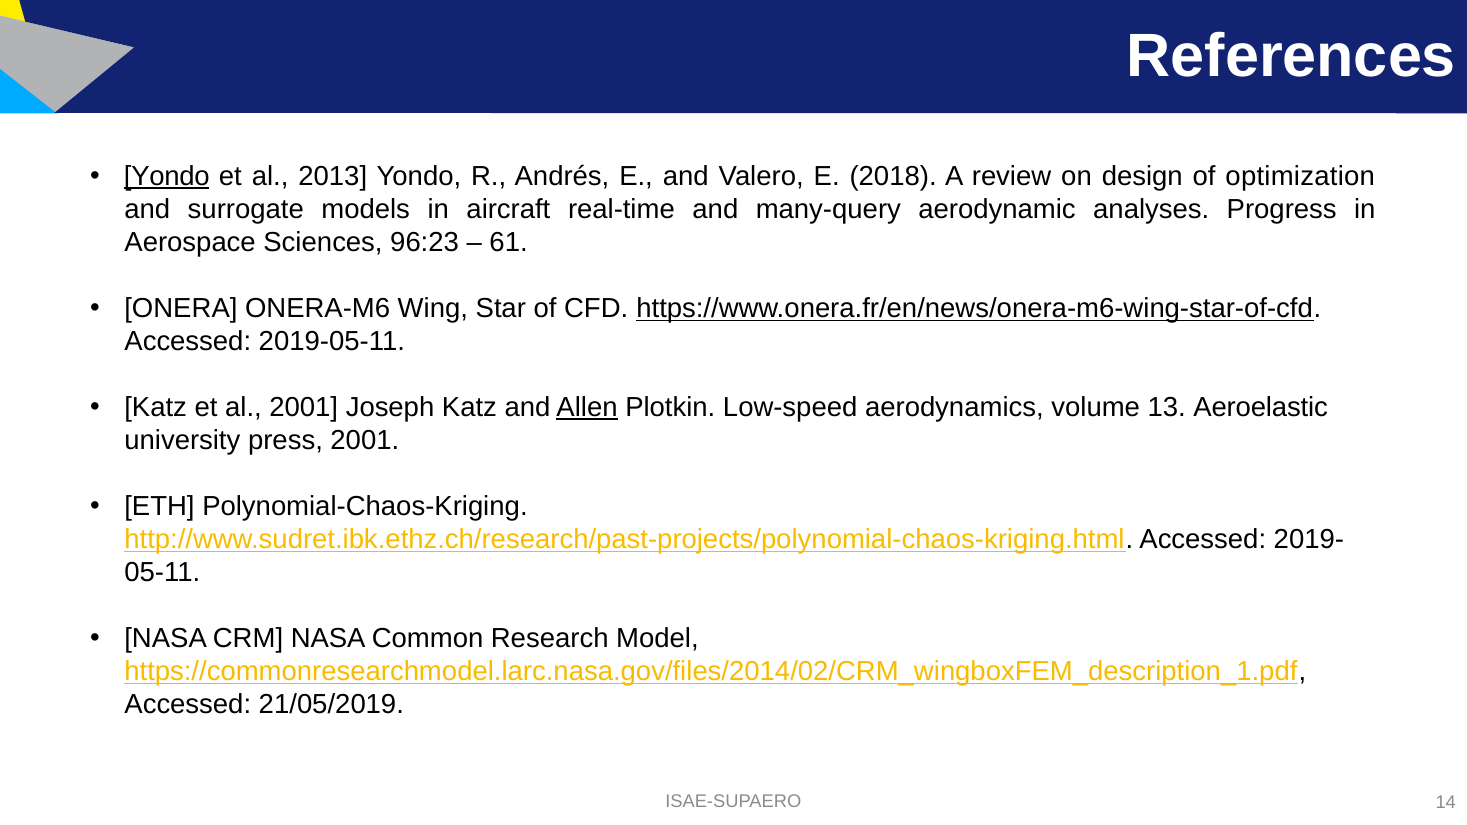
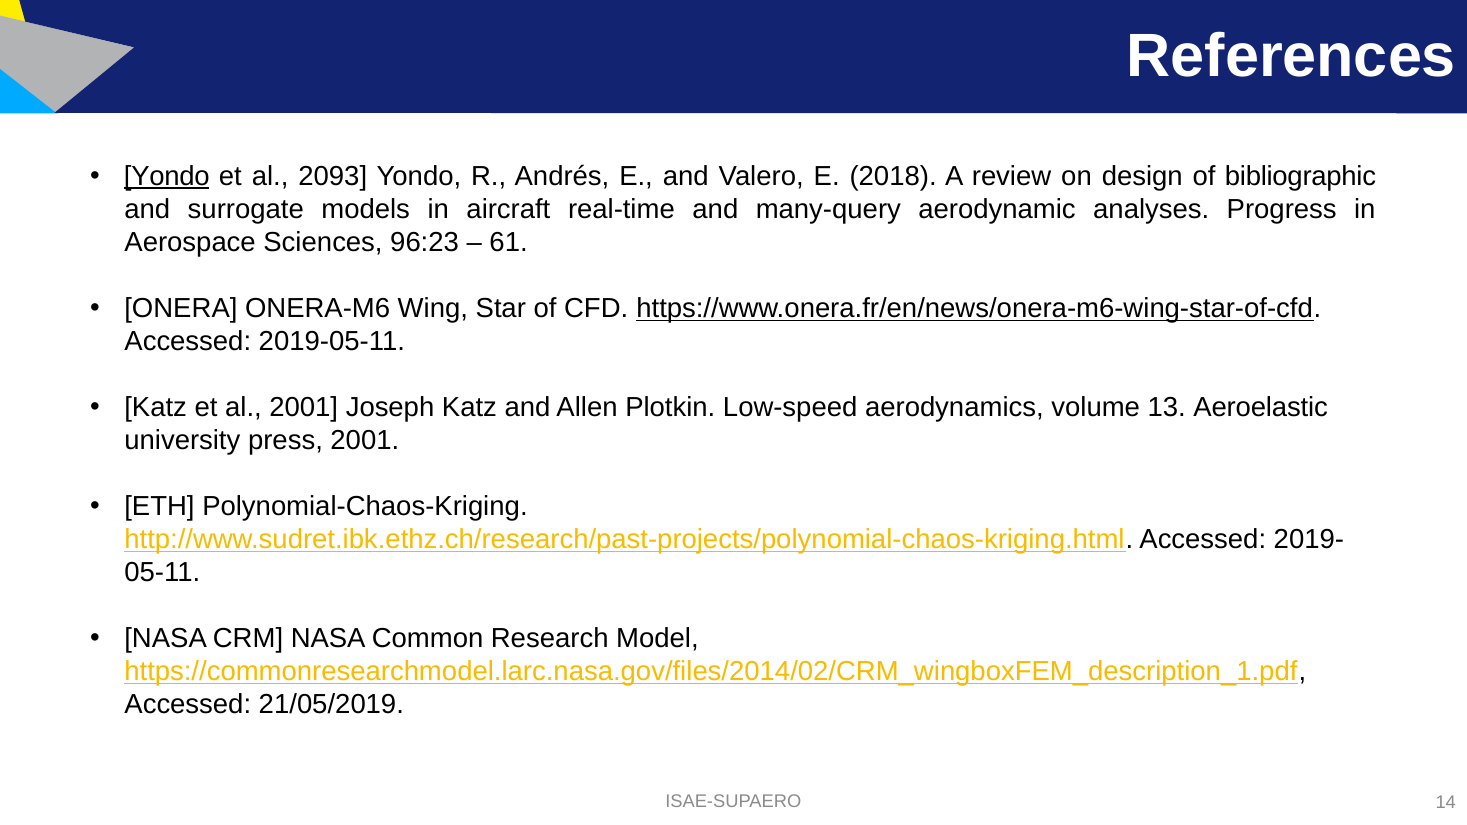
2013: 2013 -> 2093 (333, 176)
optimization: optimization -> bibliographic (1300, 176)
Allen underline: present -> none (587, 407)
